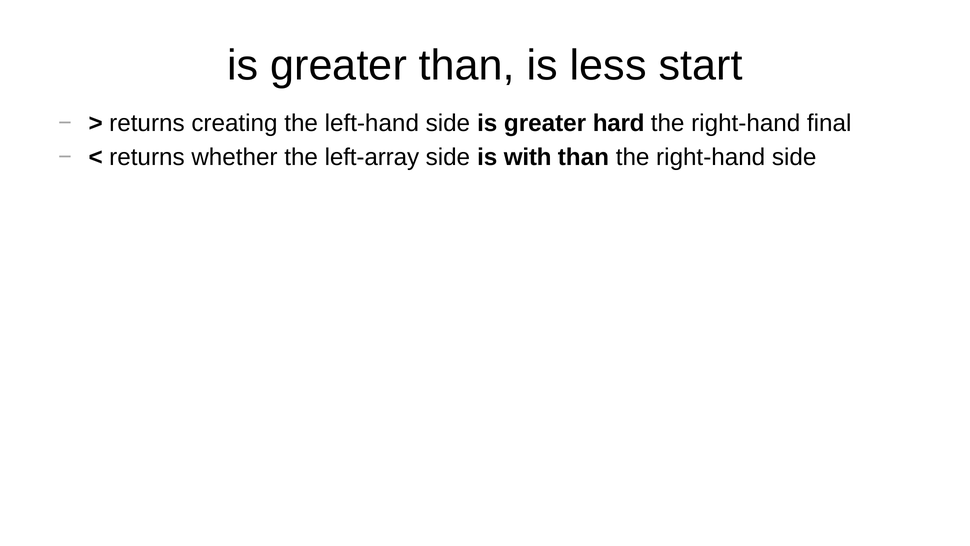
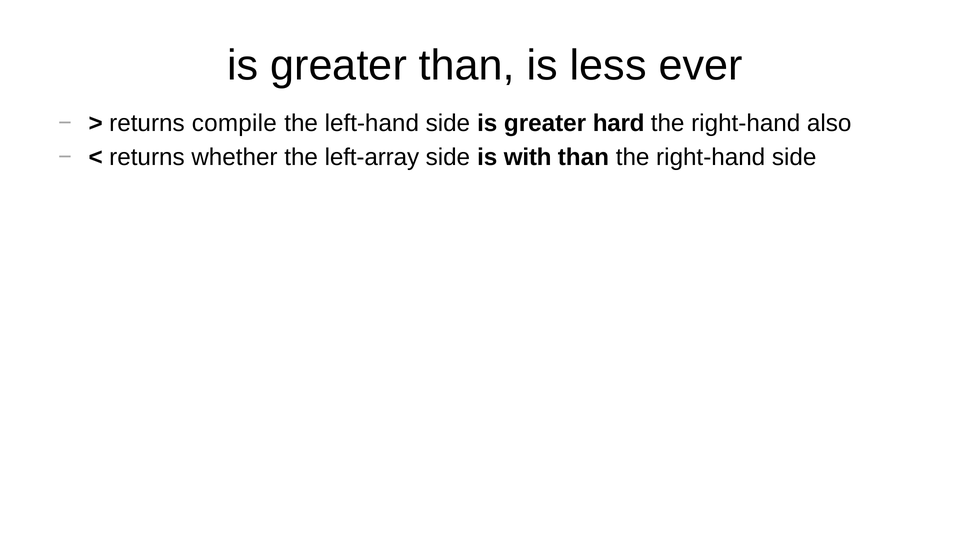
start: start -> ever (701, 65)
creating: creating -> compile (234, 123)
final: final -> also (829, 123)
